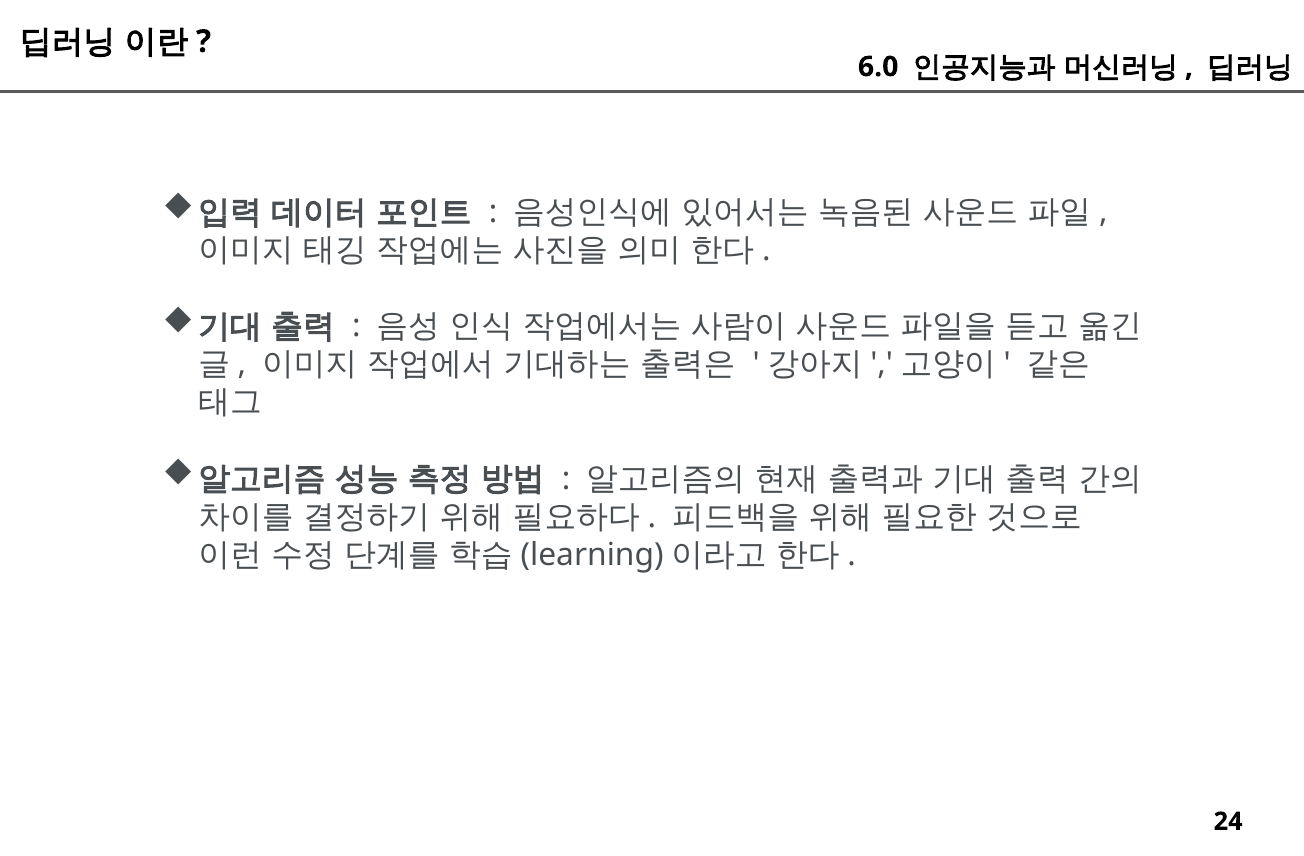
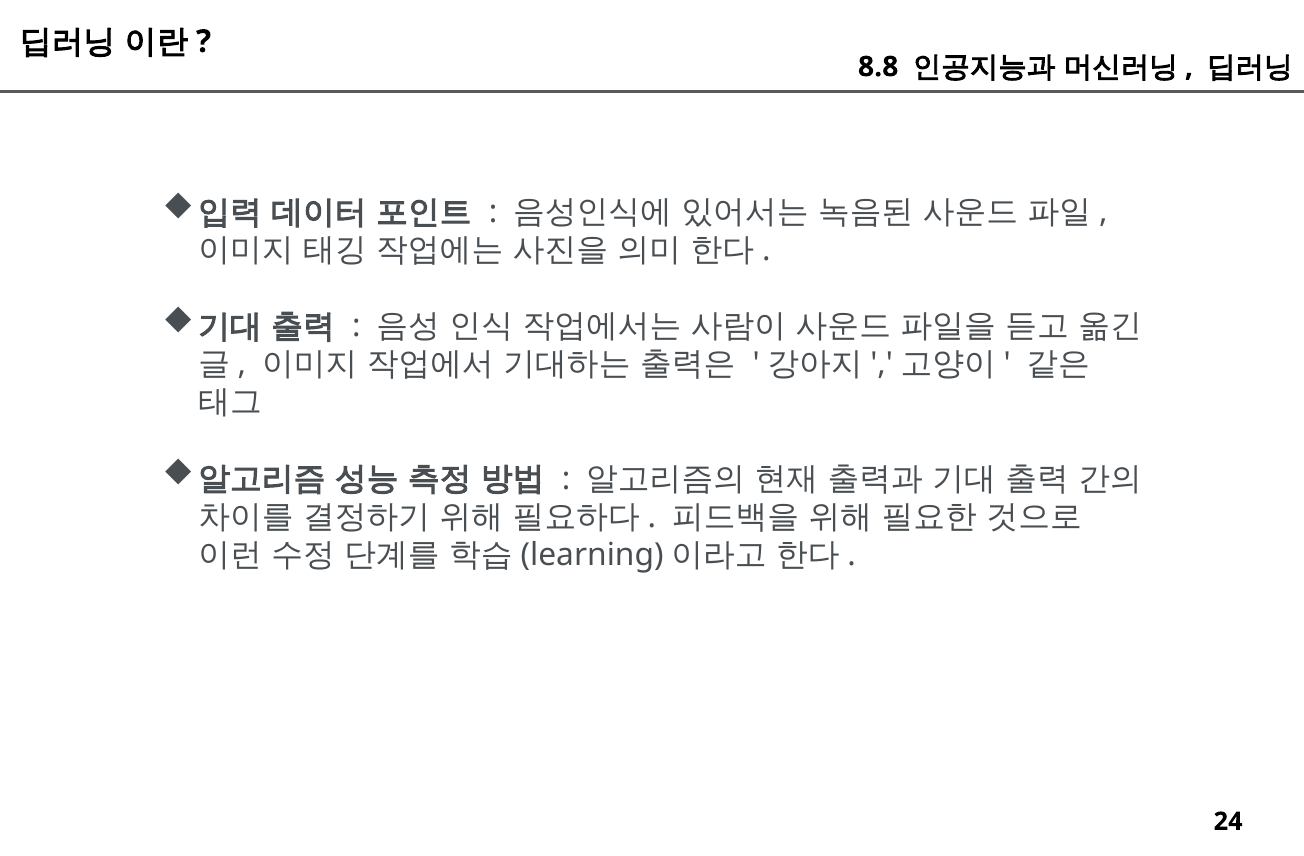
6.0: 6.0 -> 8.8 (878, 67)
